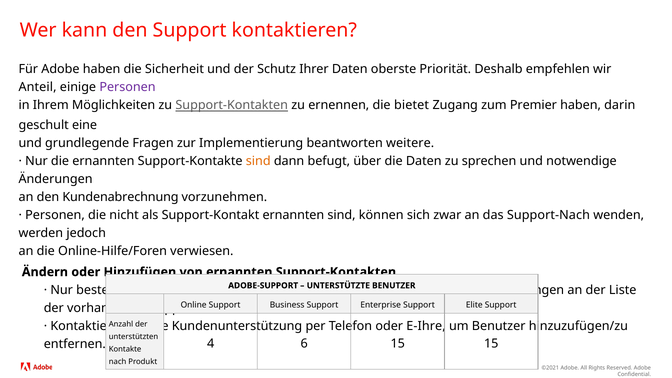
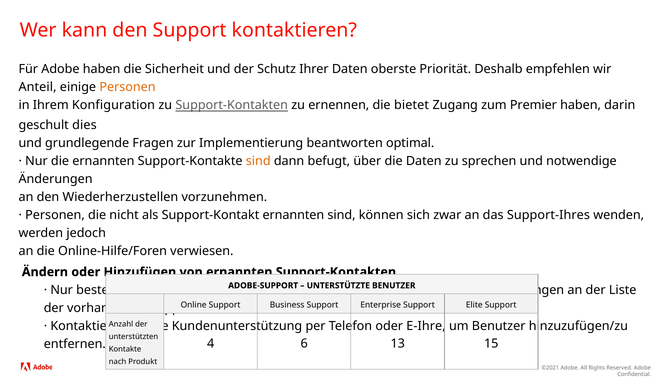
Personen colour: purple -> orange (127, 87)
Möglichkeiten: Möglichkeiten -> Konfiguration (113, 105)
eine: eine -> dies (84, 125)
weitere: weitere -> optimal (410, 143)
Kundenabrechnung: Kundenabrechnung -> Wiederherzustellen (120, 197)
Support-Nach: Support-Nach -> Support-Ihres (548, 215)
6 15: 15 -> 13 (398, 344)
